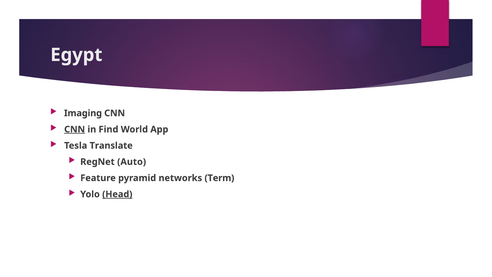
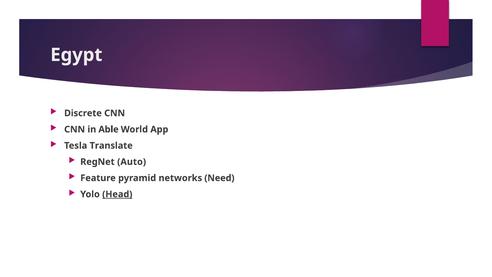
Imaging: Imaging -> Discrete (83, 113)
CNN underline: present -> none (75, 129)
Find: Find -> Able (109, 129)
Term: Term -> Need (219, 178)
